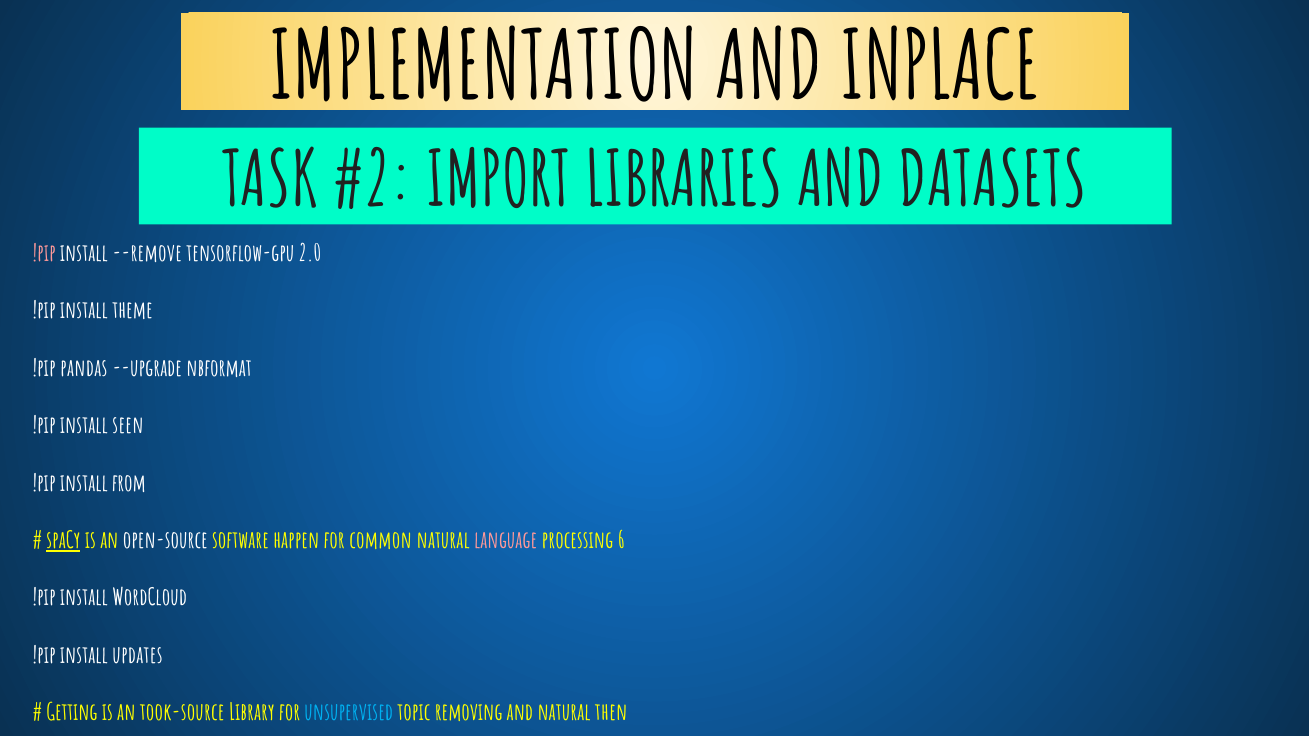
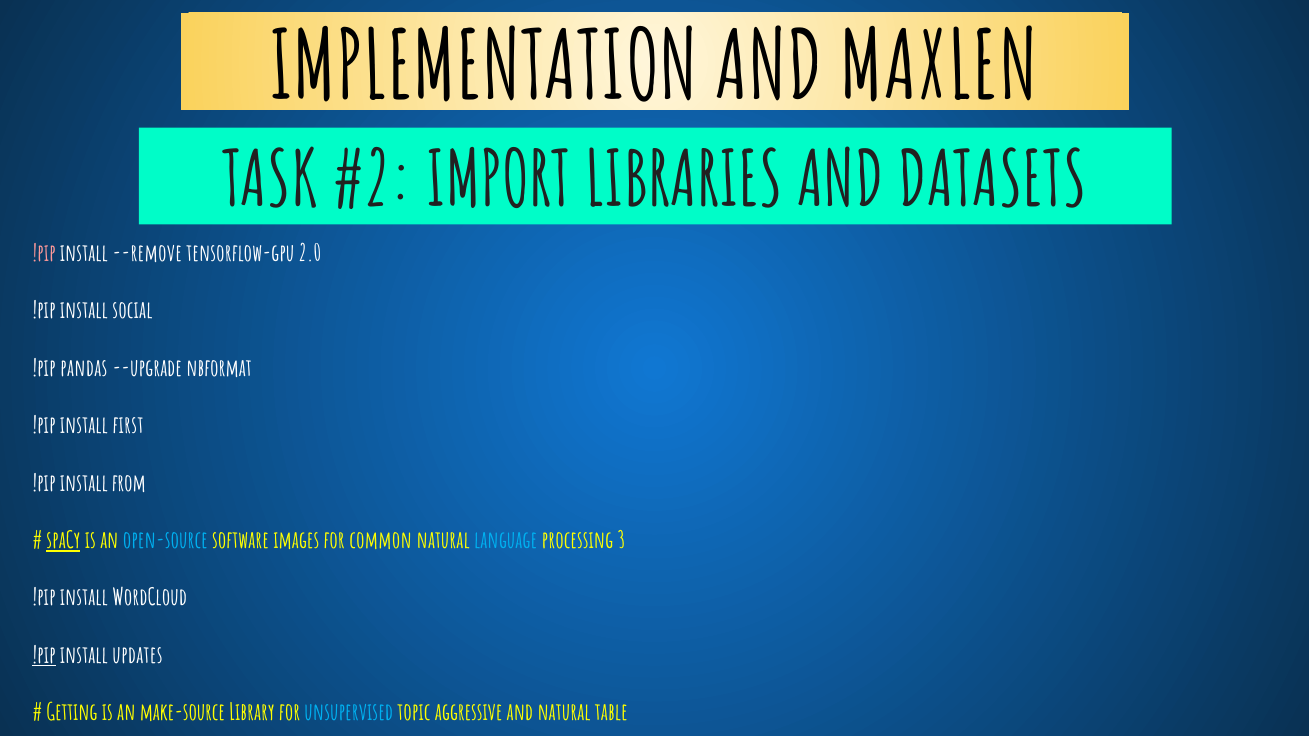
INPLACE: INPLACE -> MAXLEN (940, 68)
theme: theme -> social (132, 311)
seen: seen -> first (128, 426)
open-source colour: white -> light blue (165, 541)
happen: happen -> images (296, 541)
language colour: pink -> light blue (506, 541)
6: 6 -> 3 (622, 541)
!pip underline: none -> present (44, 656)
took-source: took-source -> make-source (182, 713)
removing: removing -> aggressive (469, 713)
then: then -> table (611, 713)
